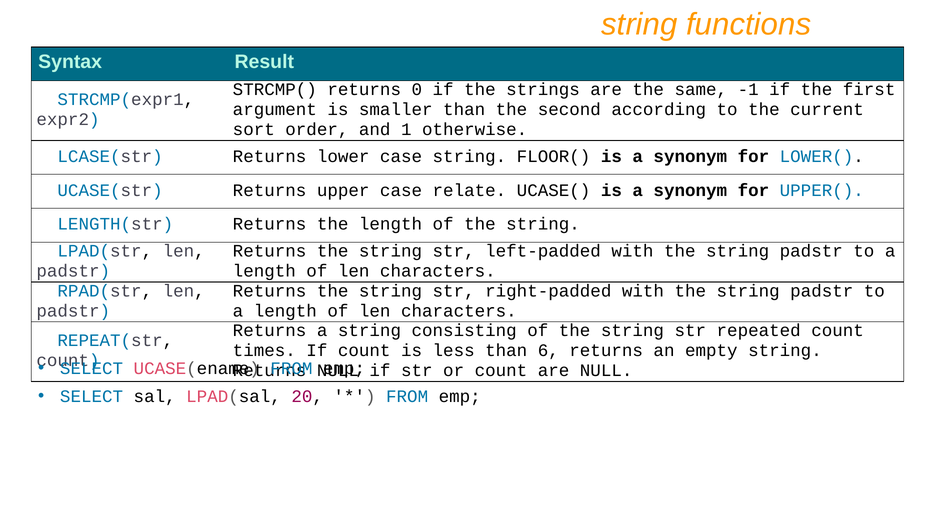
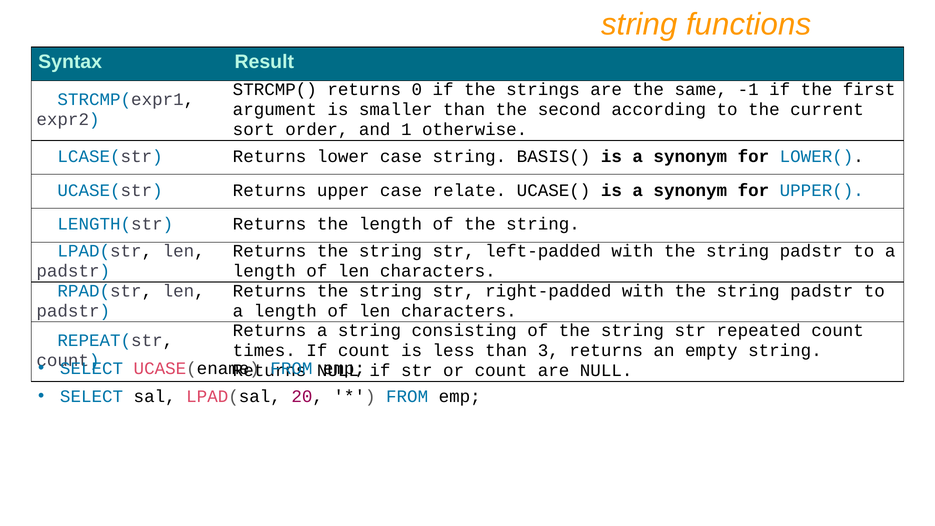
FLOOR(: FLOOR( -> BASIS( (554, 156)
6: 6 -> 3 (548, 350)
